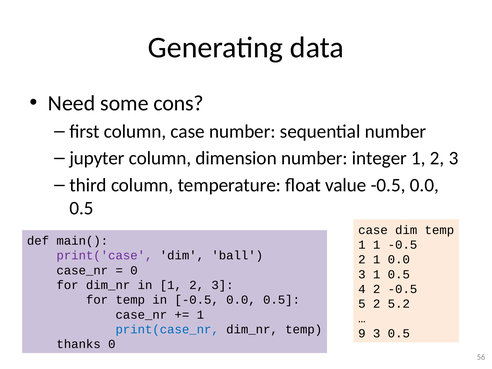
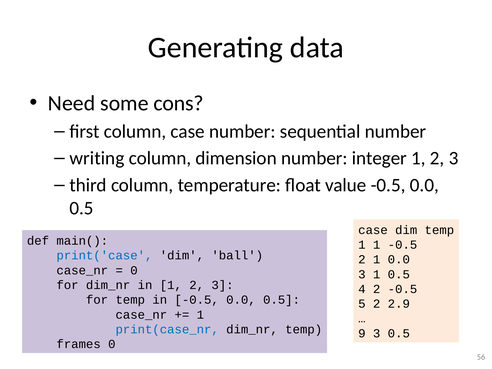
jupyter: jupyter -> writing (97, 158)
print('case colour: purple -> blue (104, 256)
5.2: 5.2 -> 2.9 (399, 304)
thanks: thanks -> frames (79, 344)
